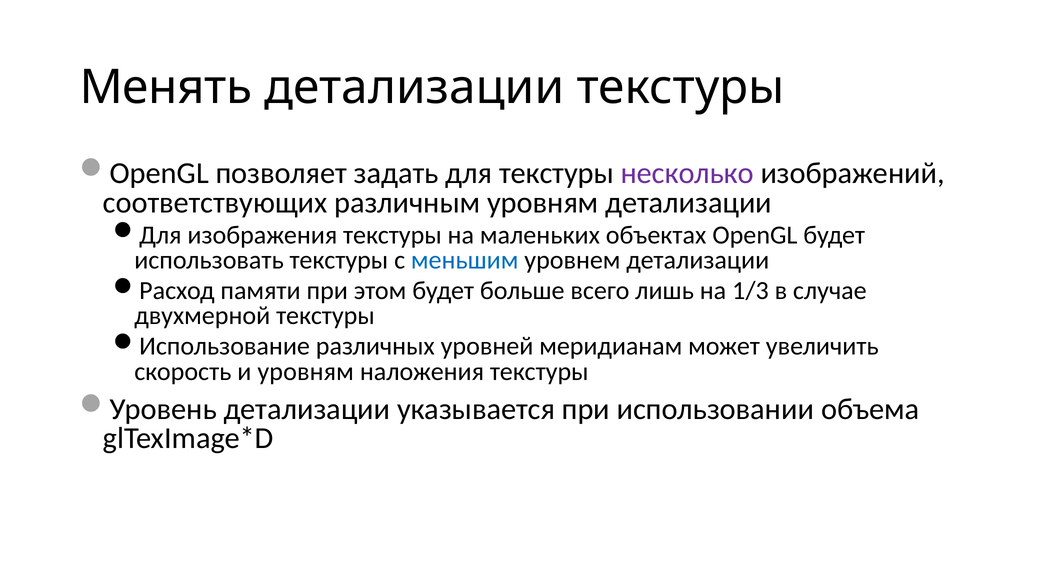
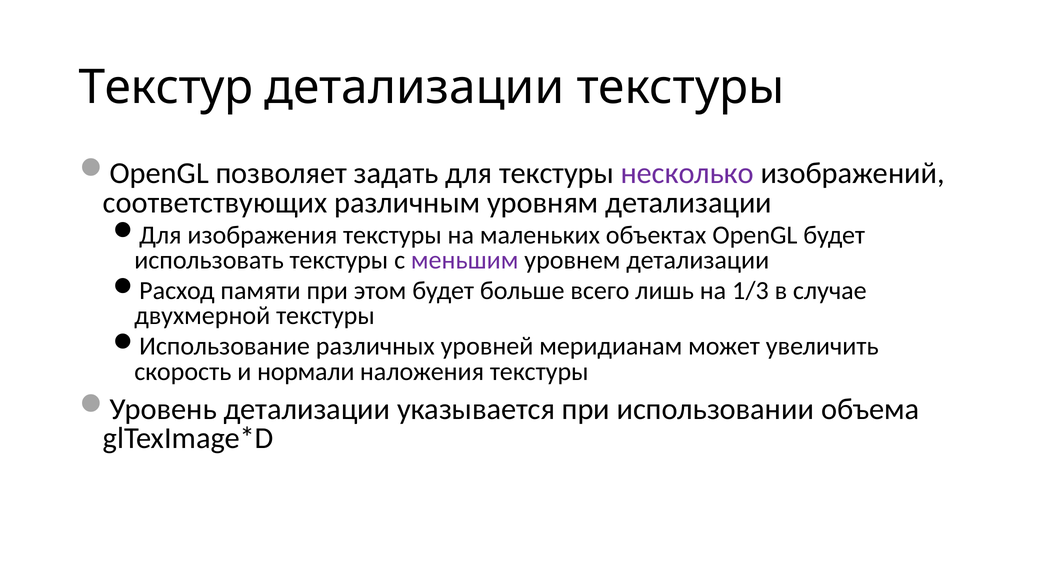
Менять: Менять -> Текстур (166, 88)
меньшим colour: blue -> purple (465, 260)
и уровням: уровням -> нормали (306, 371)
